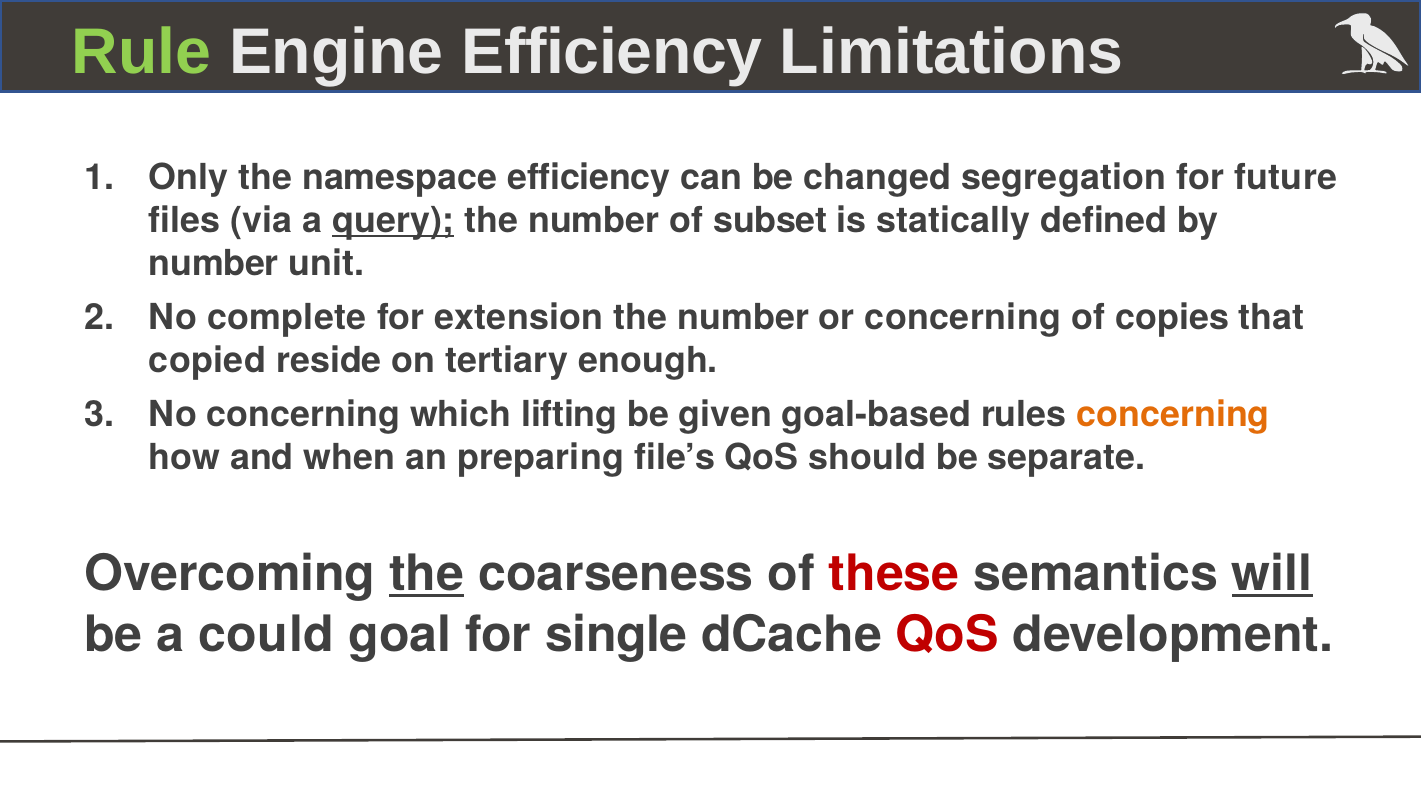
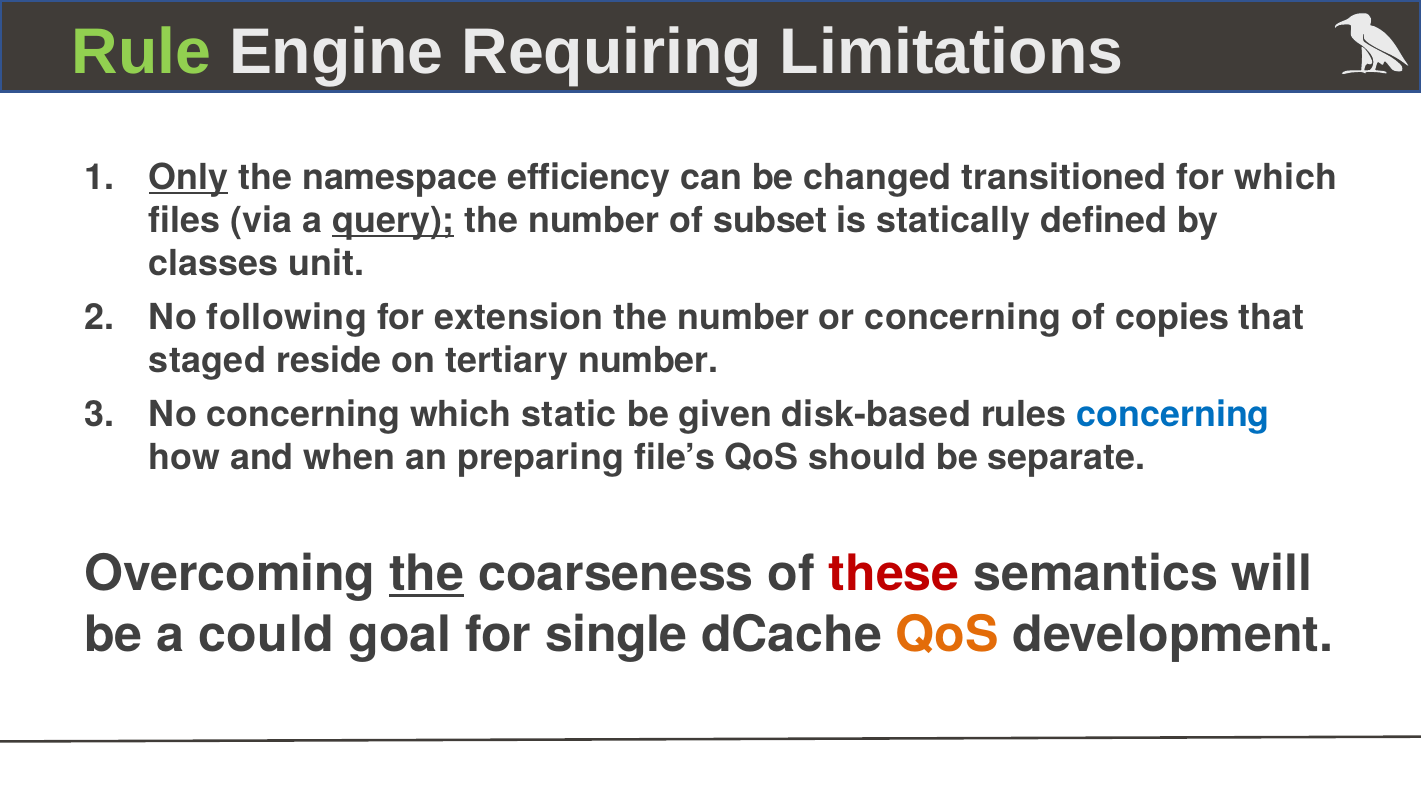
Engine Efficiency: Efficiency -> Requiring (612, 52)
Only underline: none -> present (189, 177)
segregation: segregation -> transitioned (1064, 177)
for future: future -> which (1286, 177)
number: number -> classes (214, 263)
complete: complete -> following (287, 317)
copied: copied -> staged (207, 360)
tertiary enough: enough -> number (648, 360)
lifting: lifting -> static (569, 414)
goal-based: goal-based -> disk-based (876, 414)
concerning colour: orange -> blue (1173, 414)
will underline: present -> none (1272, 574)
QoS colour: red -> orange (947, 634)
